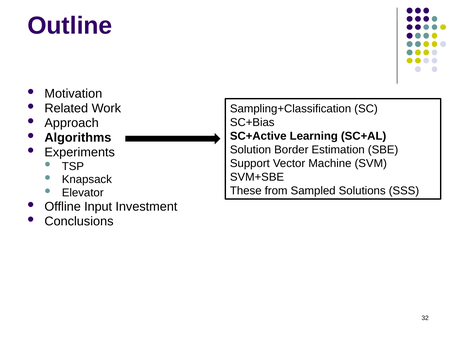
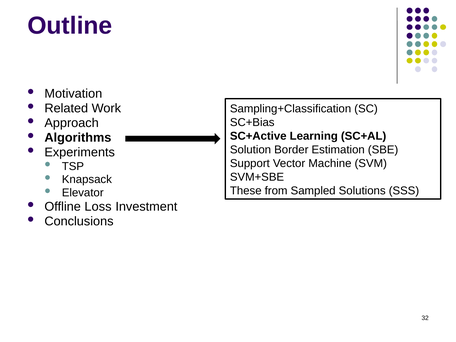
Input: Input -> Loss (98, 207)
